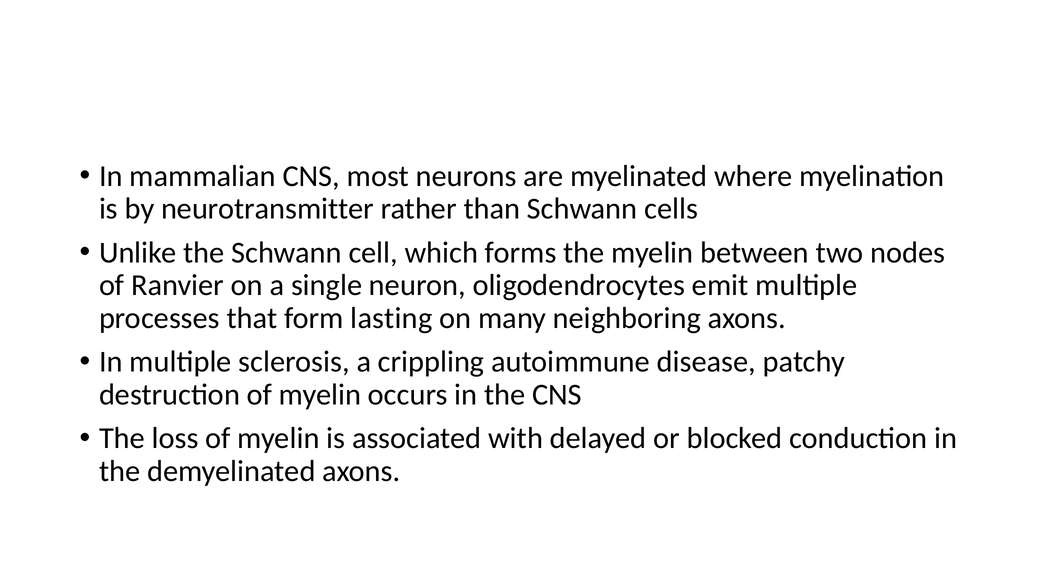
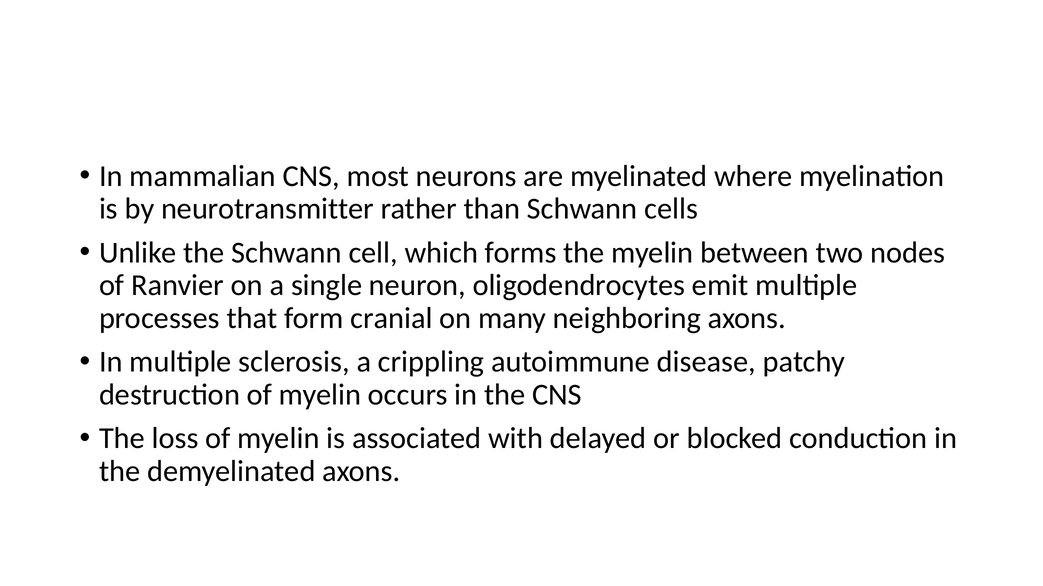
lasting: lasting -> cranial (391, 319)
